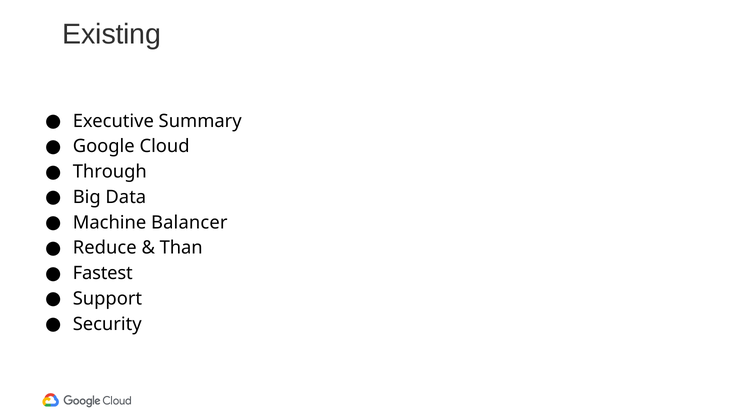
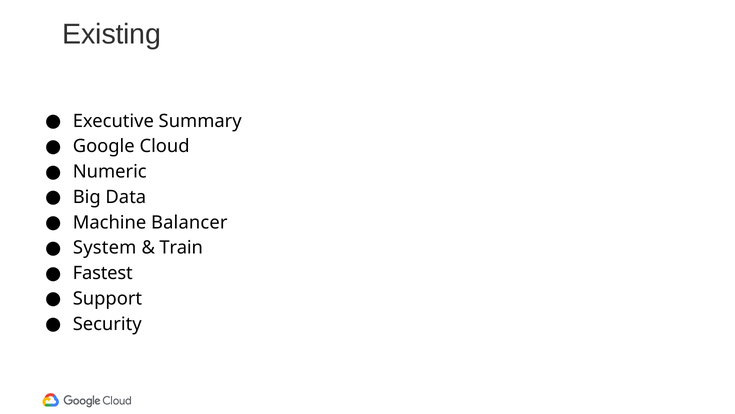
Through: Through -> Numeric (110, 172)
Reduce: Reduce -> System (105, 248)
Than: Than -> Train (181, 248)
